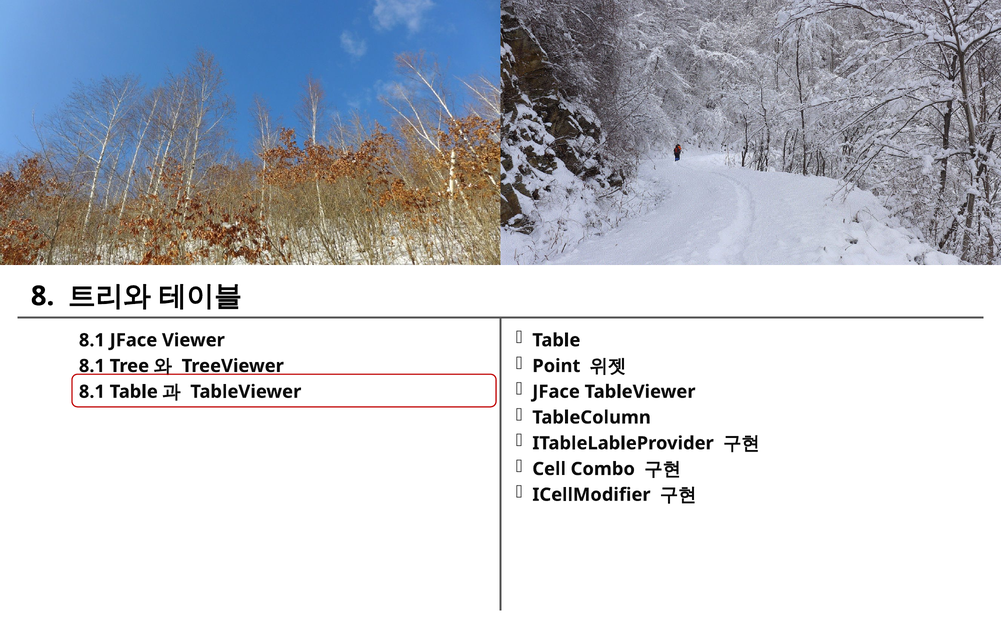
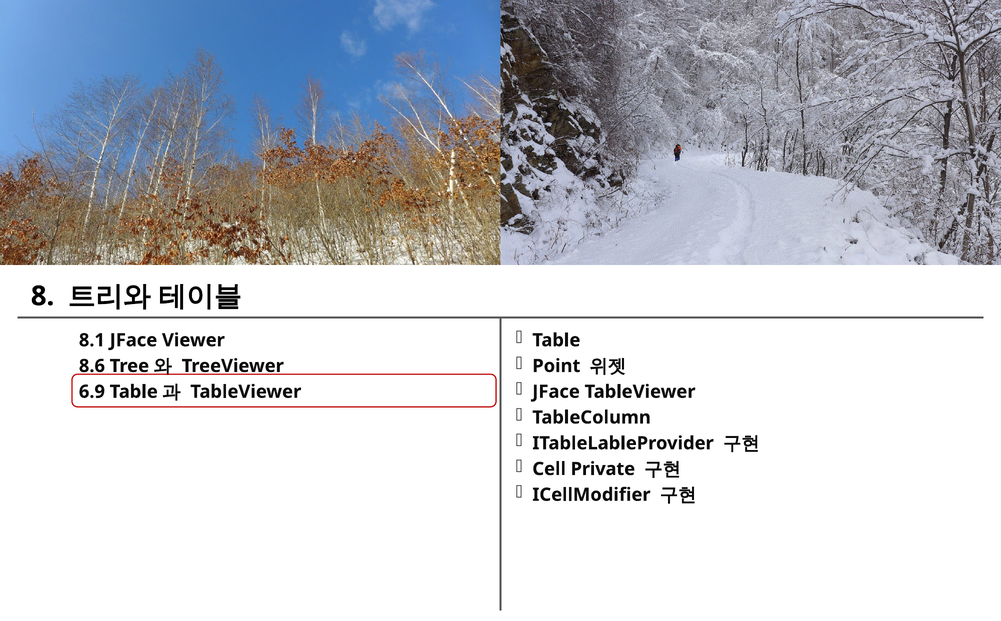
8.1: 8.1 -> 8.6 (92, 366)
8.1: 8.1 -> 6.9 (92, 392)
Combo: Combo -> Private (603, 469)
